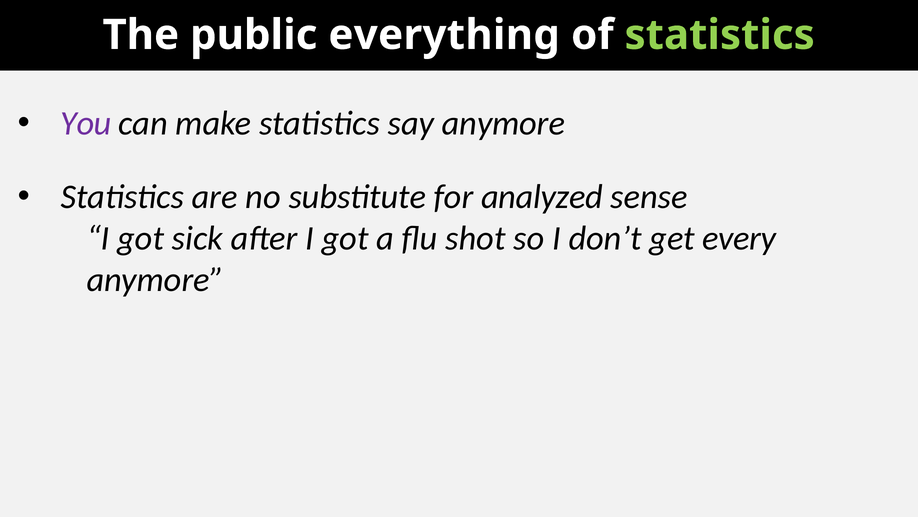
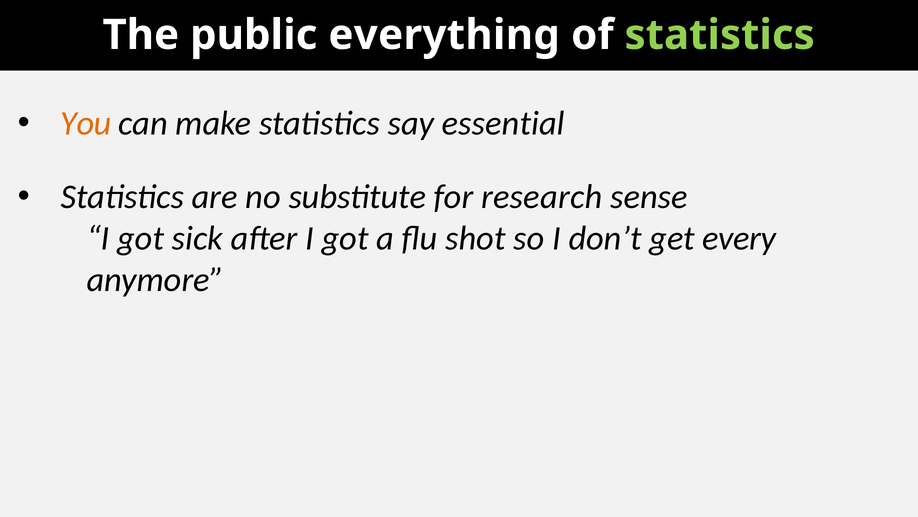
You colour: purple -> orange (86, 123)
say anymore: anymore -> essential (503, 123)
analyzed: analyzed -> research (542, 197)
